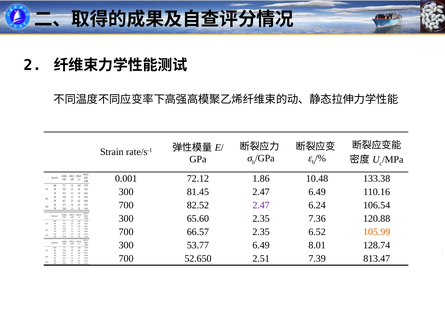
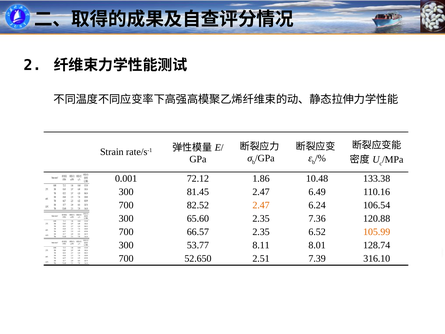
2.47 colour: purple -> orange (261, 205)
53.77 6.49: 6.49 -> 8.11 (261, 245)
813.47: 813.47 -> 316.10 (377, 258)
